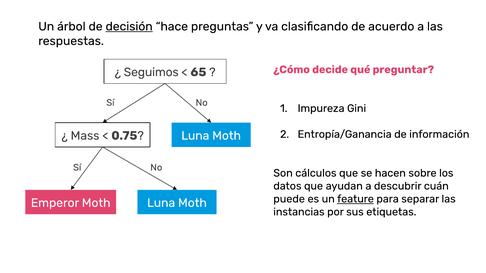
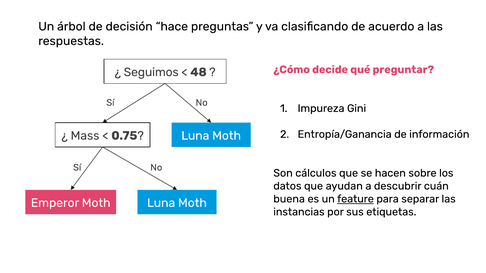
decisión underline: present -> none (129, 26)
65: 65 -> 48 (199, 72)
puede: puede -> buena (289, 199)
